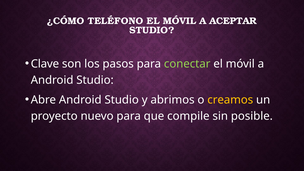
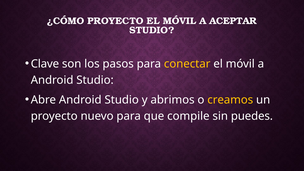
¿CÓMO TELÉFONO: TELÉFONO -> PROYECTO (115, 21)
conectar colour: light green -> yellow (187, 64)
posible: posible -> puedes (252, 116)
